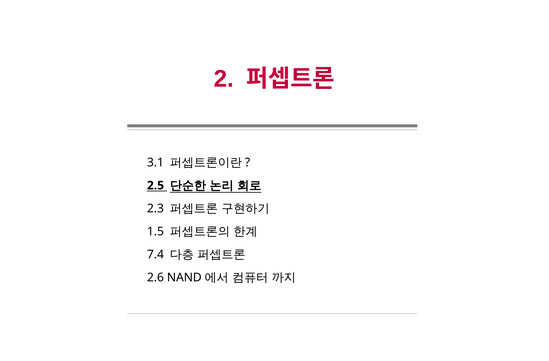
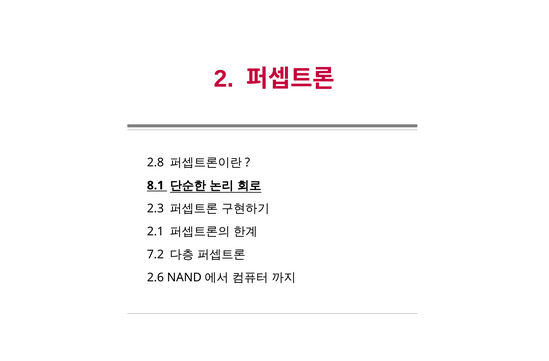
3.1: 3.1 -> 2.8 (155, 162)
2.5: 2.5 -> 8.1 (155, 185)
1.5: 1.5 -> 2.1 (155, 231)
7.4: 7.4 -> 7.2 (155, 254)
